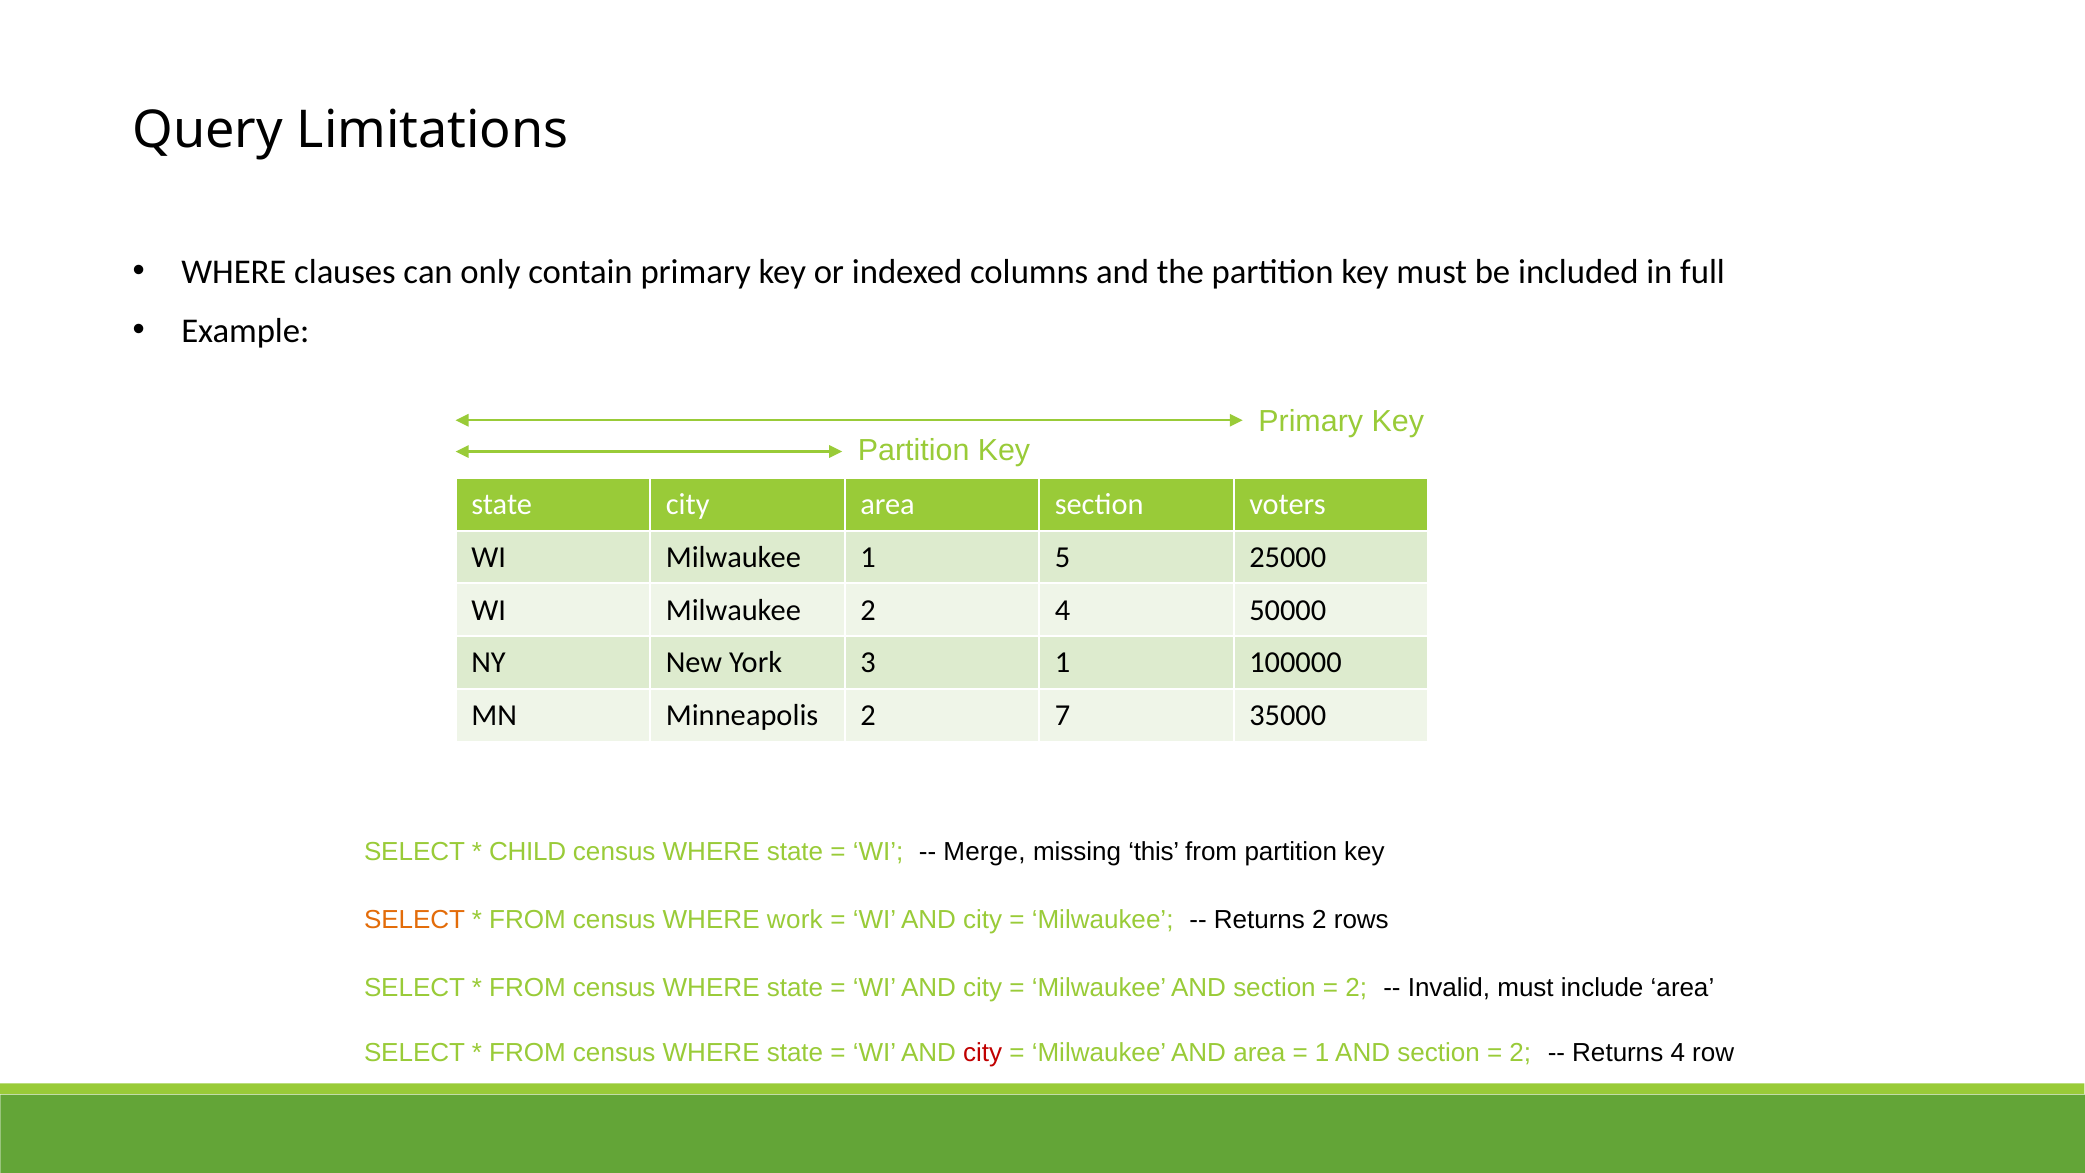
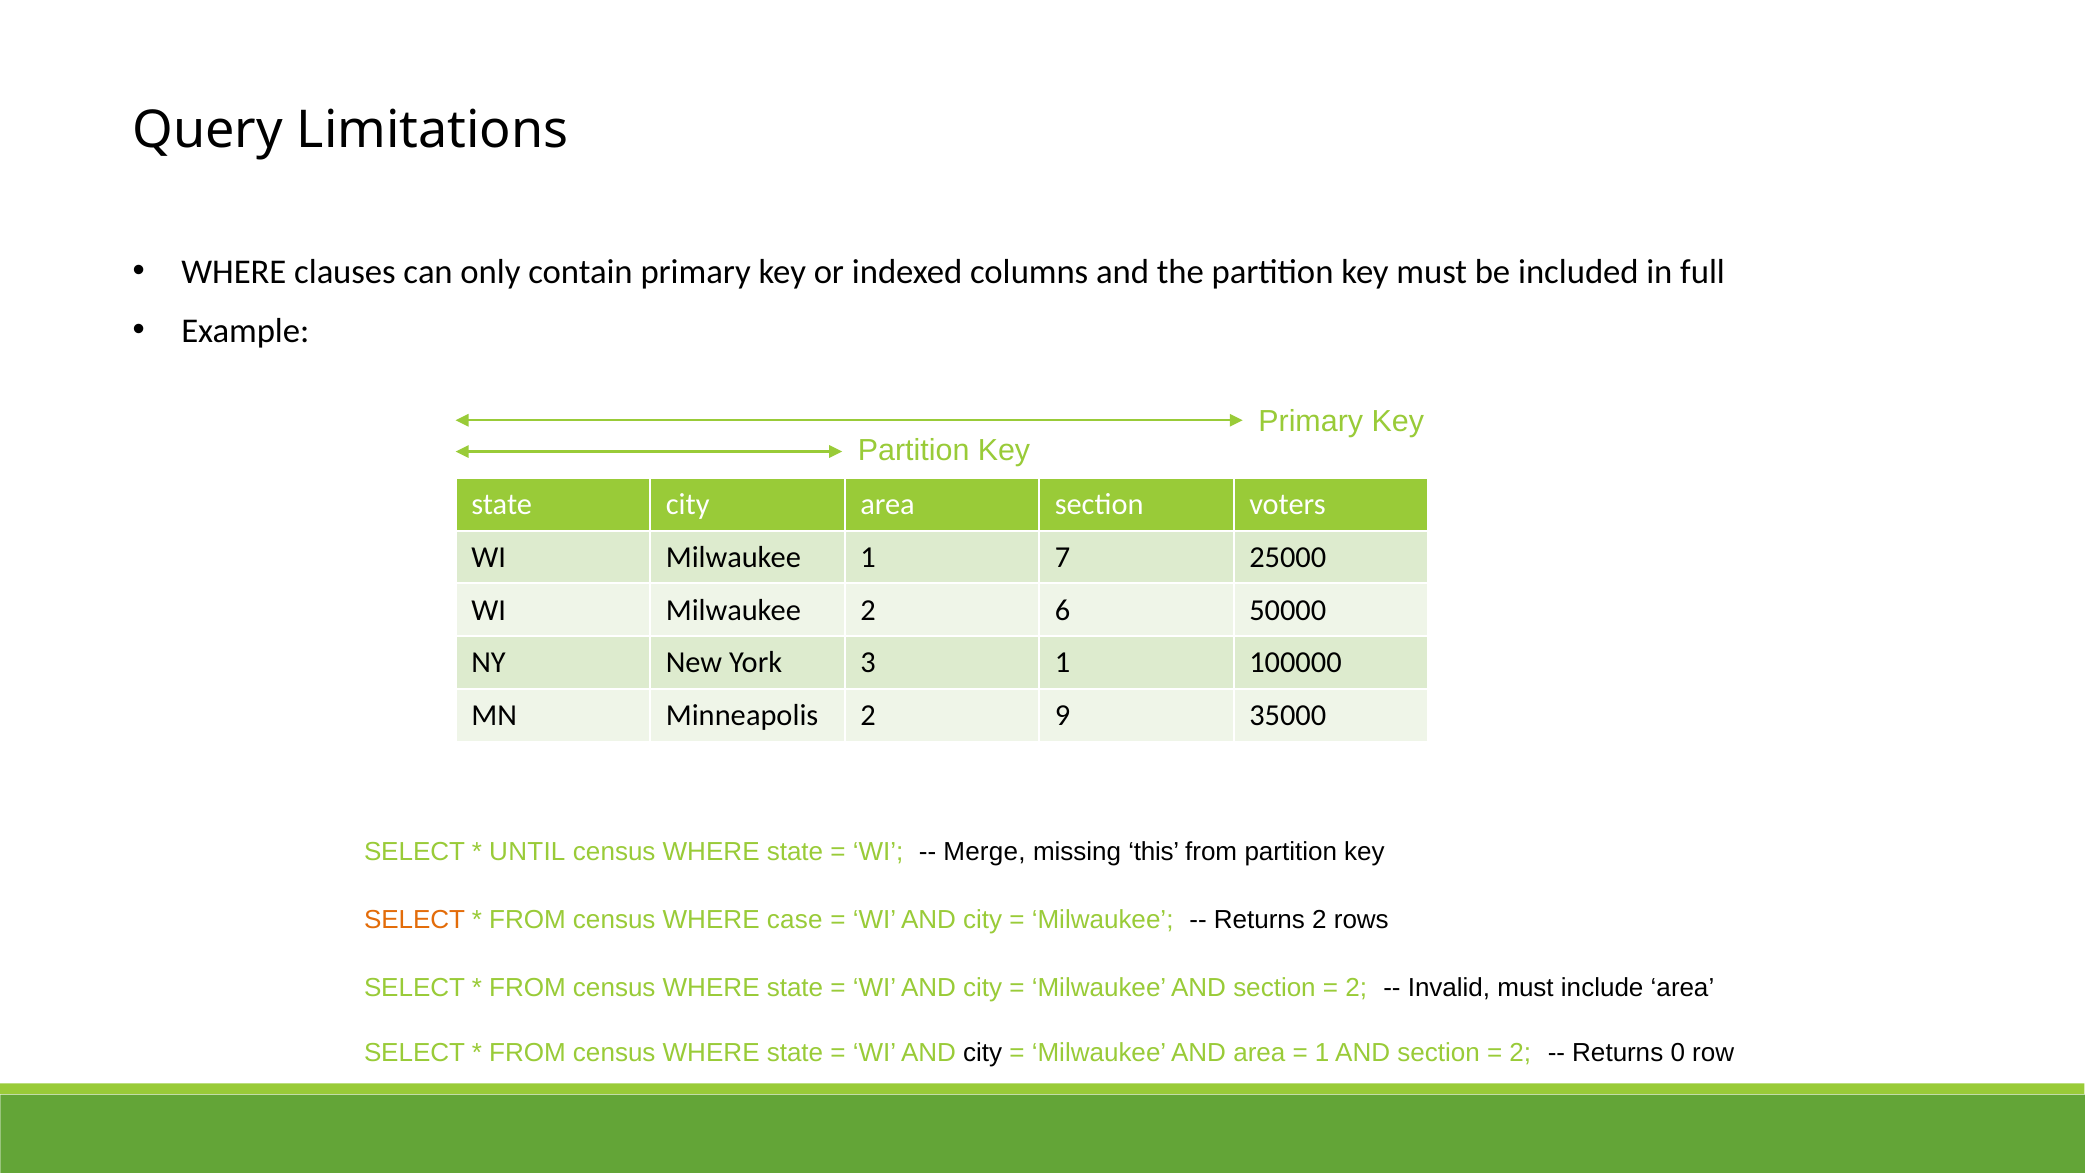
5: 5 -> 7 (1062, 557)
2 4: 4 -> 6 (1062, 610)
7: 7 -> 9 (1062, 715)
CHILD: CHILD -> UNTIL (527, 852)
work: work -> case (795, 920)
city colour: red -> black (983, 1053)
Returns 4: 4 -> 0 (1678, 1053)
